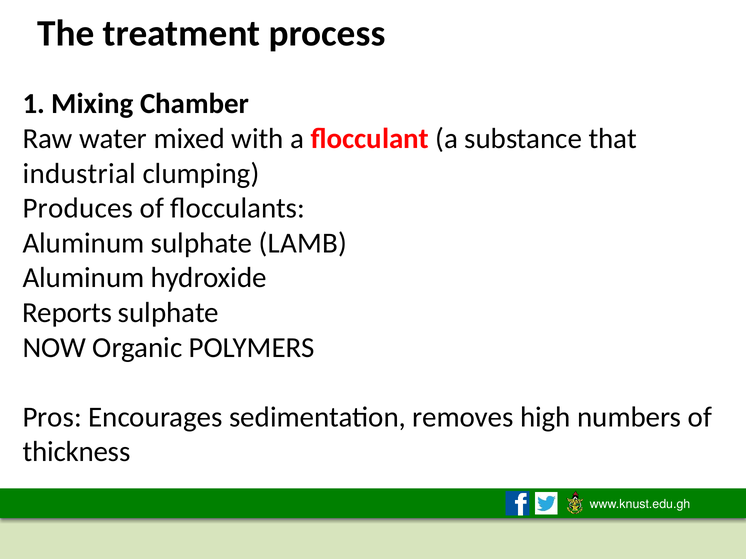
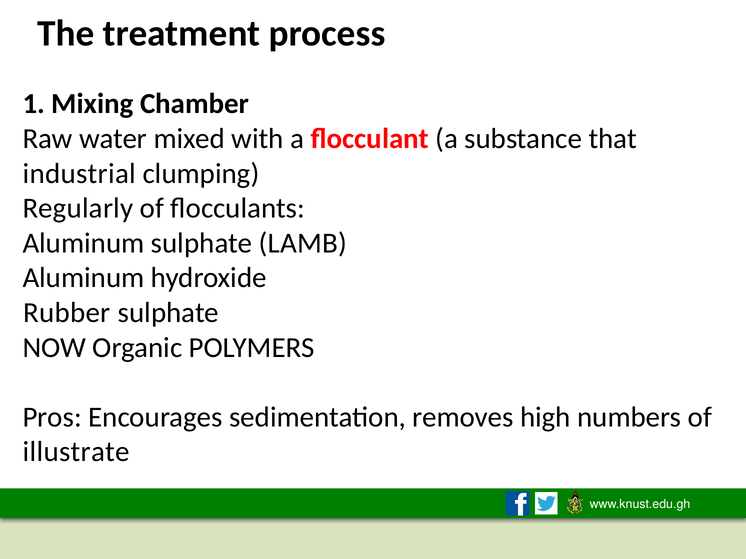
Produces: Produces -> Regularly (78, 208)
Reports: Reports -> Rubber (67, 313)
thickness: thickness -> illustrate (76, 452)
